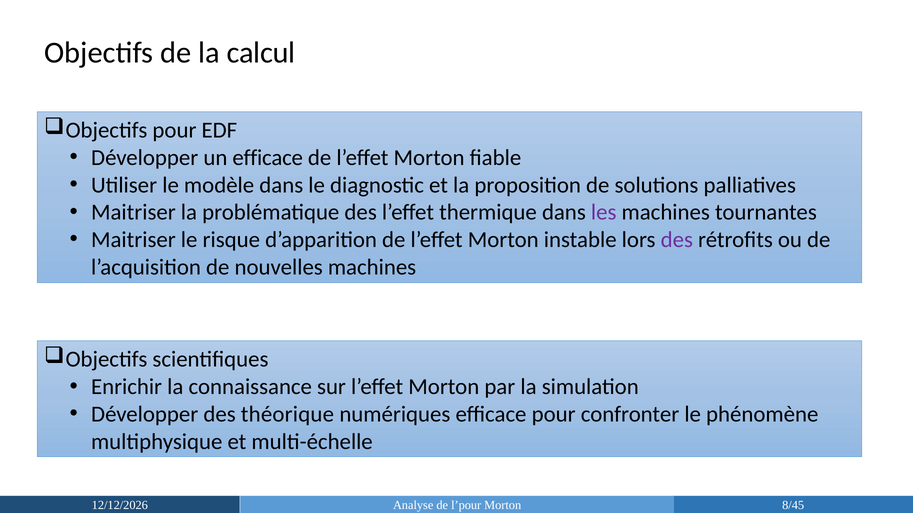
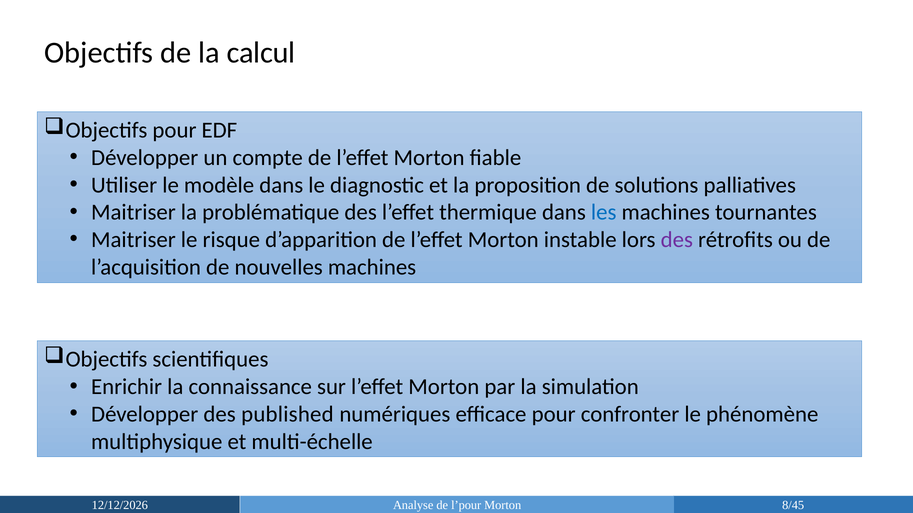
un efficace: efficace -> compte (268, 158)
les colour: purple -> blue (604, 213)
théorique: théorique -> published (287, 415)
